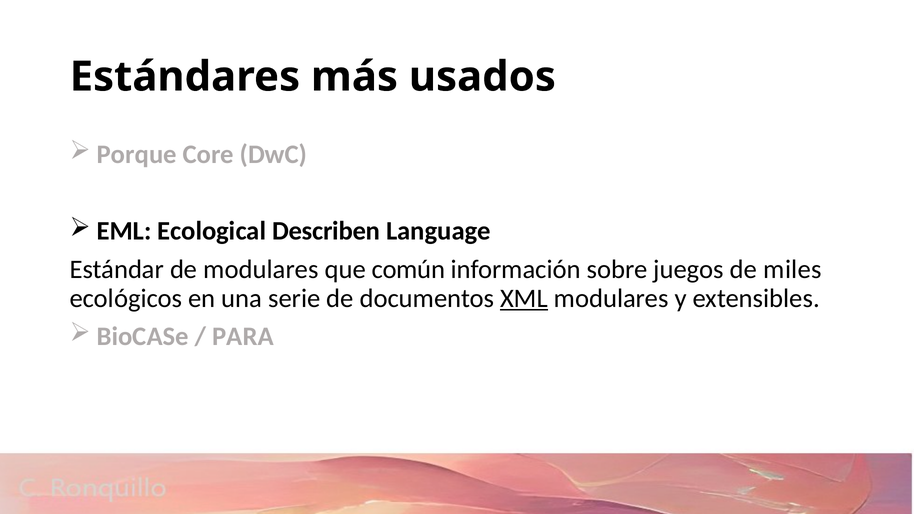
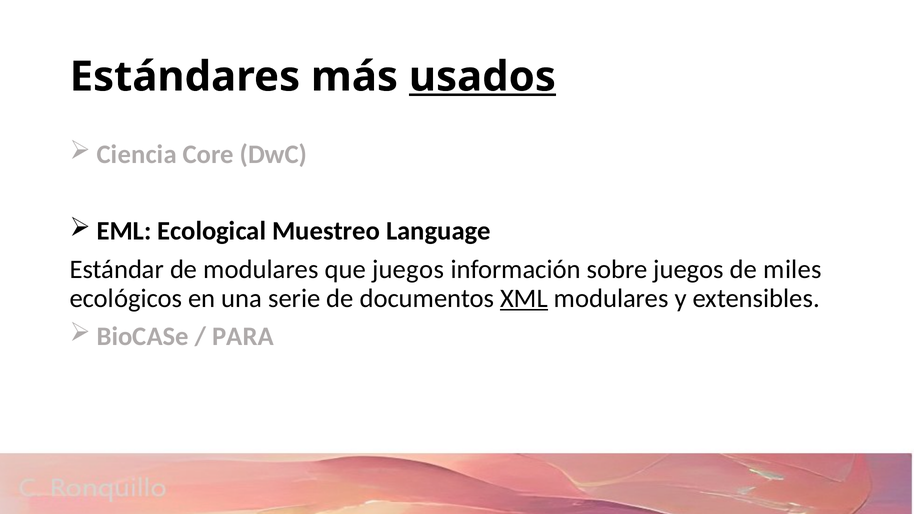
usados underline: none -> present (482, 77)
Porque: Porque -> Ciencia (137, 155)
Describen: Describen -> Muestreo (326, 231)
que común: común -> juegos (408, 270)
